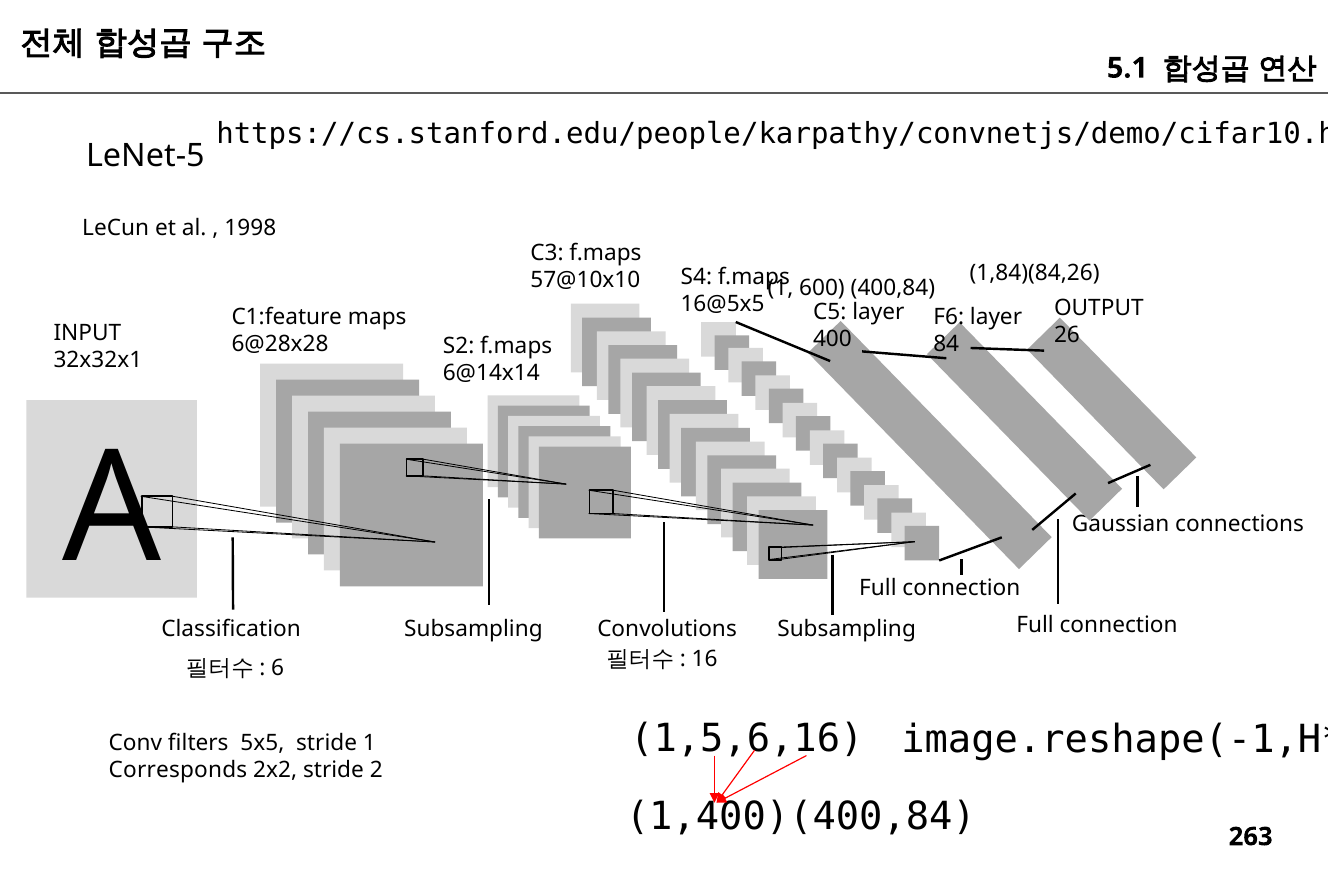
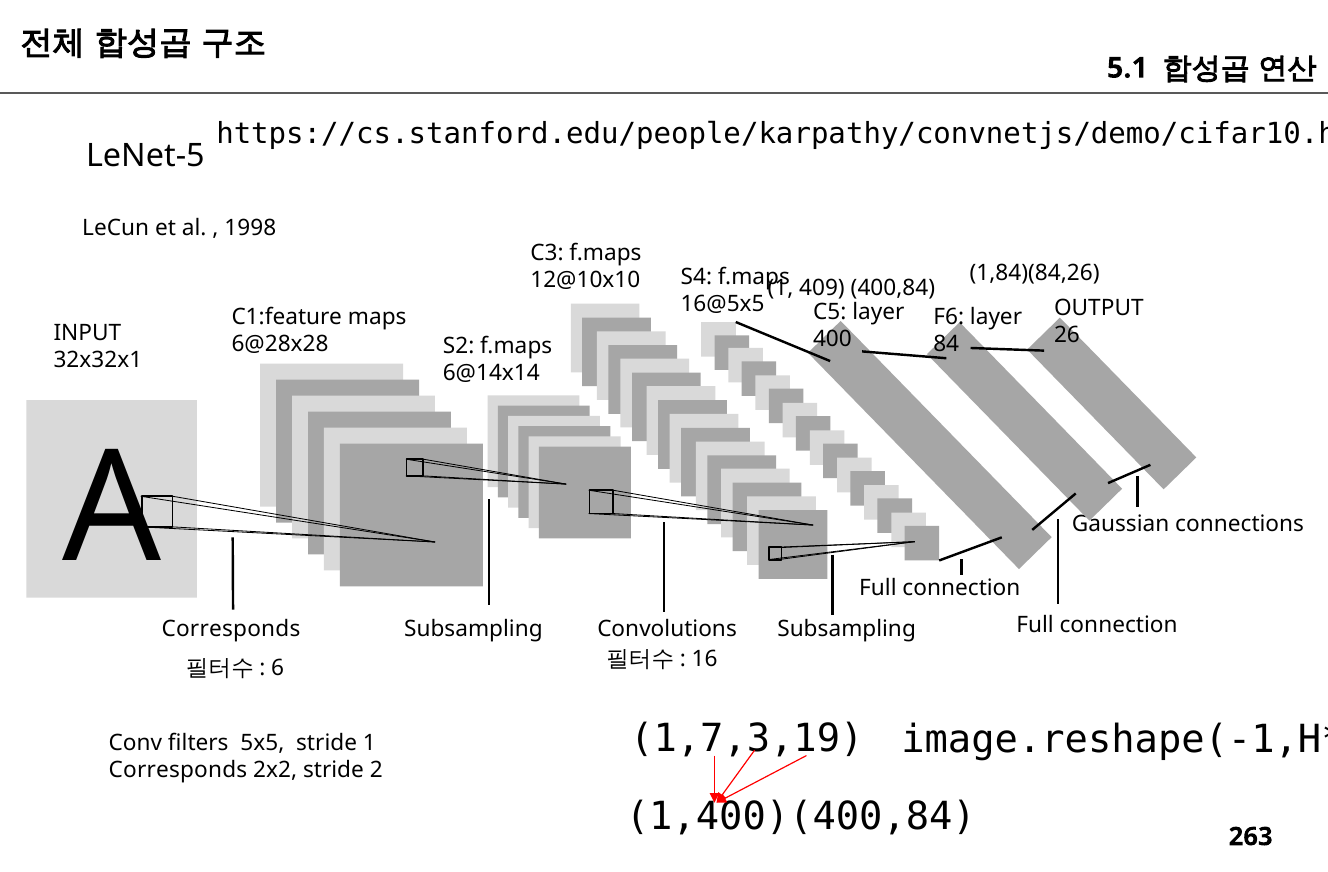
57@10x10: 57@10x10 -> 12@10x10 (585, 280)
600: 600 -> 409 (822, 288)
Classification: Classification -> Corresponds (231, 629)
1,5,6,16: 1,5,6,16 -> 1,7,3,19 (747, 739)
